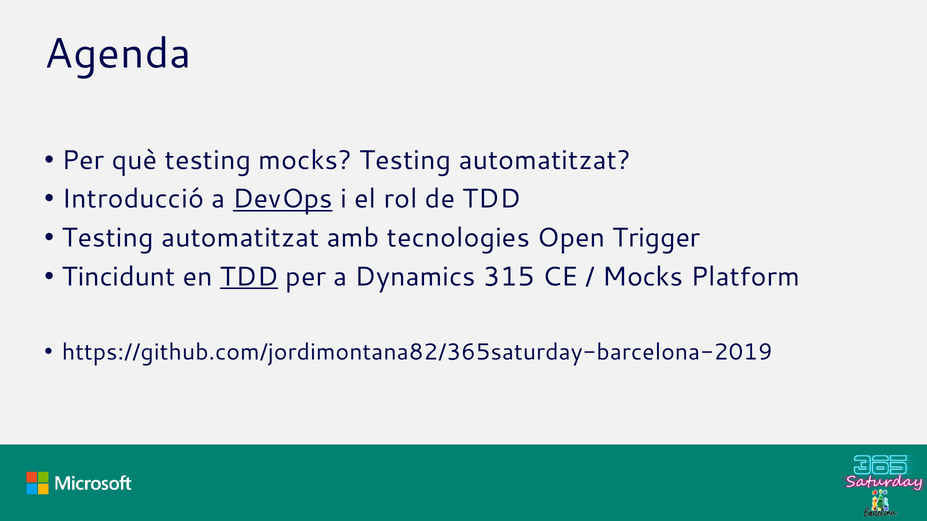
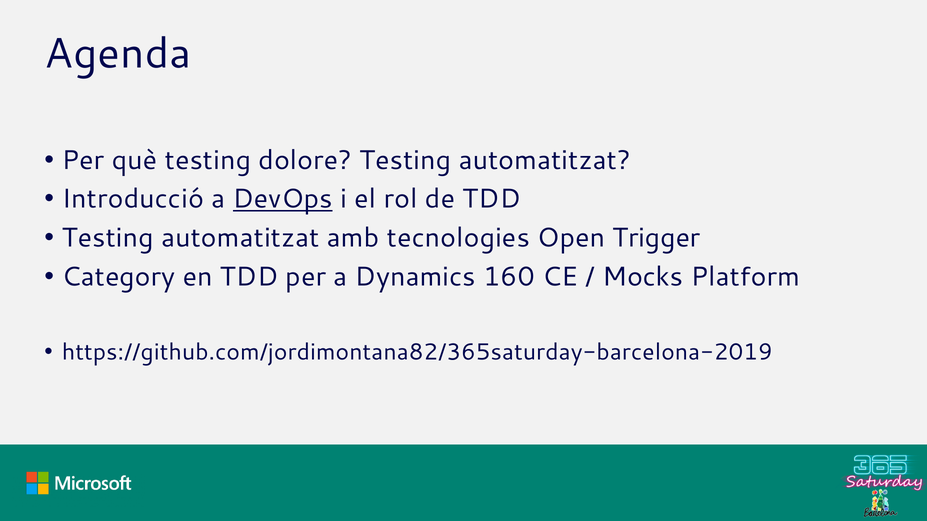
testing mocks: mocks -> dolore (305, 160)
Tincidunt: Tincidunt -> Category (119, 277)
TDD underline: present -> none (249, 277)
315: 315 -> 160 (509, 277)
